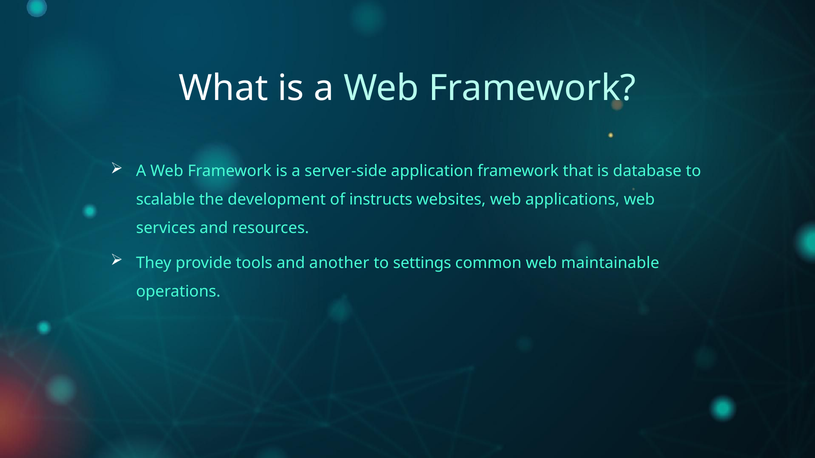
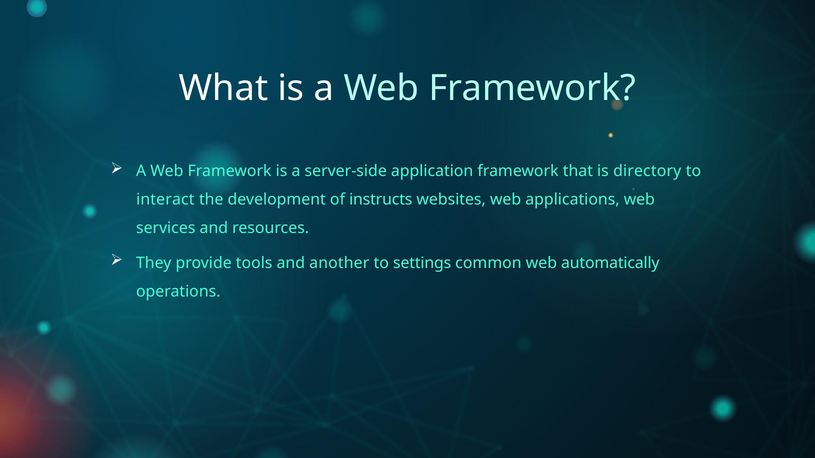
database: database -> directory (647, 171)
scalable: scalable -> interact (165, 200)
maintainable: maintainable -> automatically (610, 263)
